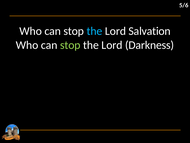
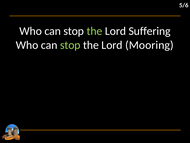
the colour: light blue -> light green (94, 31)
Salvation: Salvation -> Suffering (150, 31)
Darkness: Darkness -> Mooring (149, 45)
